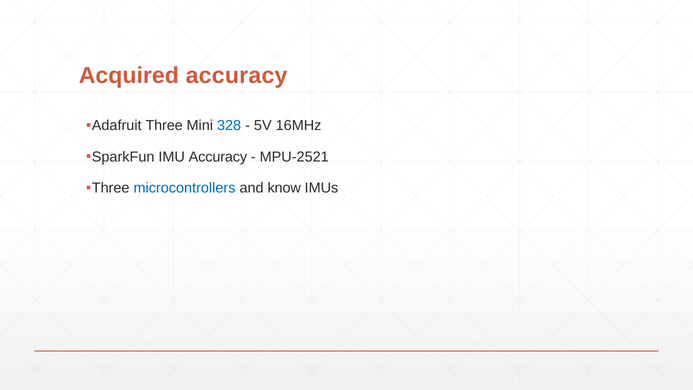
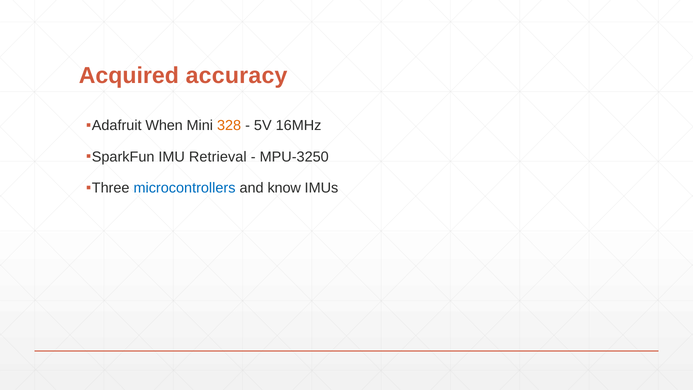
Three: Three -> When (164, 126)
328 colour: blue -> orange (229, 126)
IMU Accuracy: Accuracy -> Retrieval (218, 157)
MPU-2521: MPU-2521 -> MPU-3250 (294, 157)
